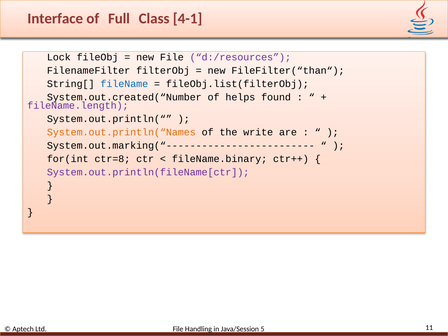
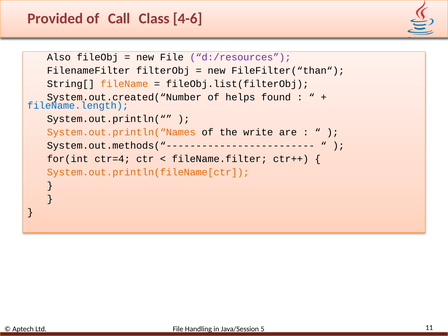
Interface: Interface -> Provided (55, 19)
Full: Full -> Call (119, 19)
4-1: 4-1 -> 4-6 (188, 19)
Lock: Lock -> Also (59, 57)
fileName colour: blue -> orange (124, 84)
fileName.length colour: purple -> blue (78, 106)
System.out.marking(“-------------------------: System.out.marking(“------------------------- -> System.out.methods(“------------------------- (181, 146)
ctr=8: ctr=8 -> ctr=4 (112, 159)
fileName.binary: fileName.binary -> fileName.filter (220, 159)
System.out.println(fileName[ctr colour: purple -> orange (148, 172)
